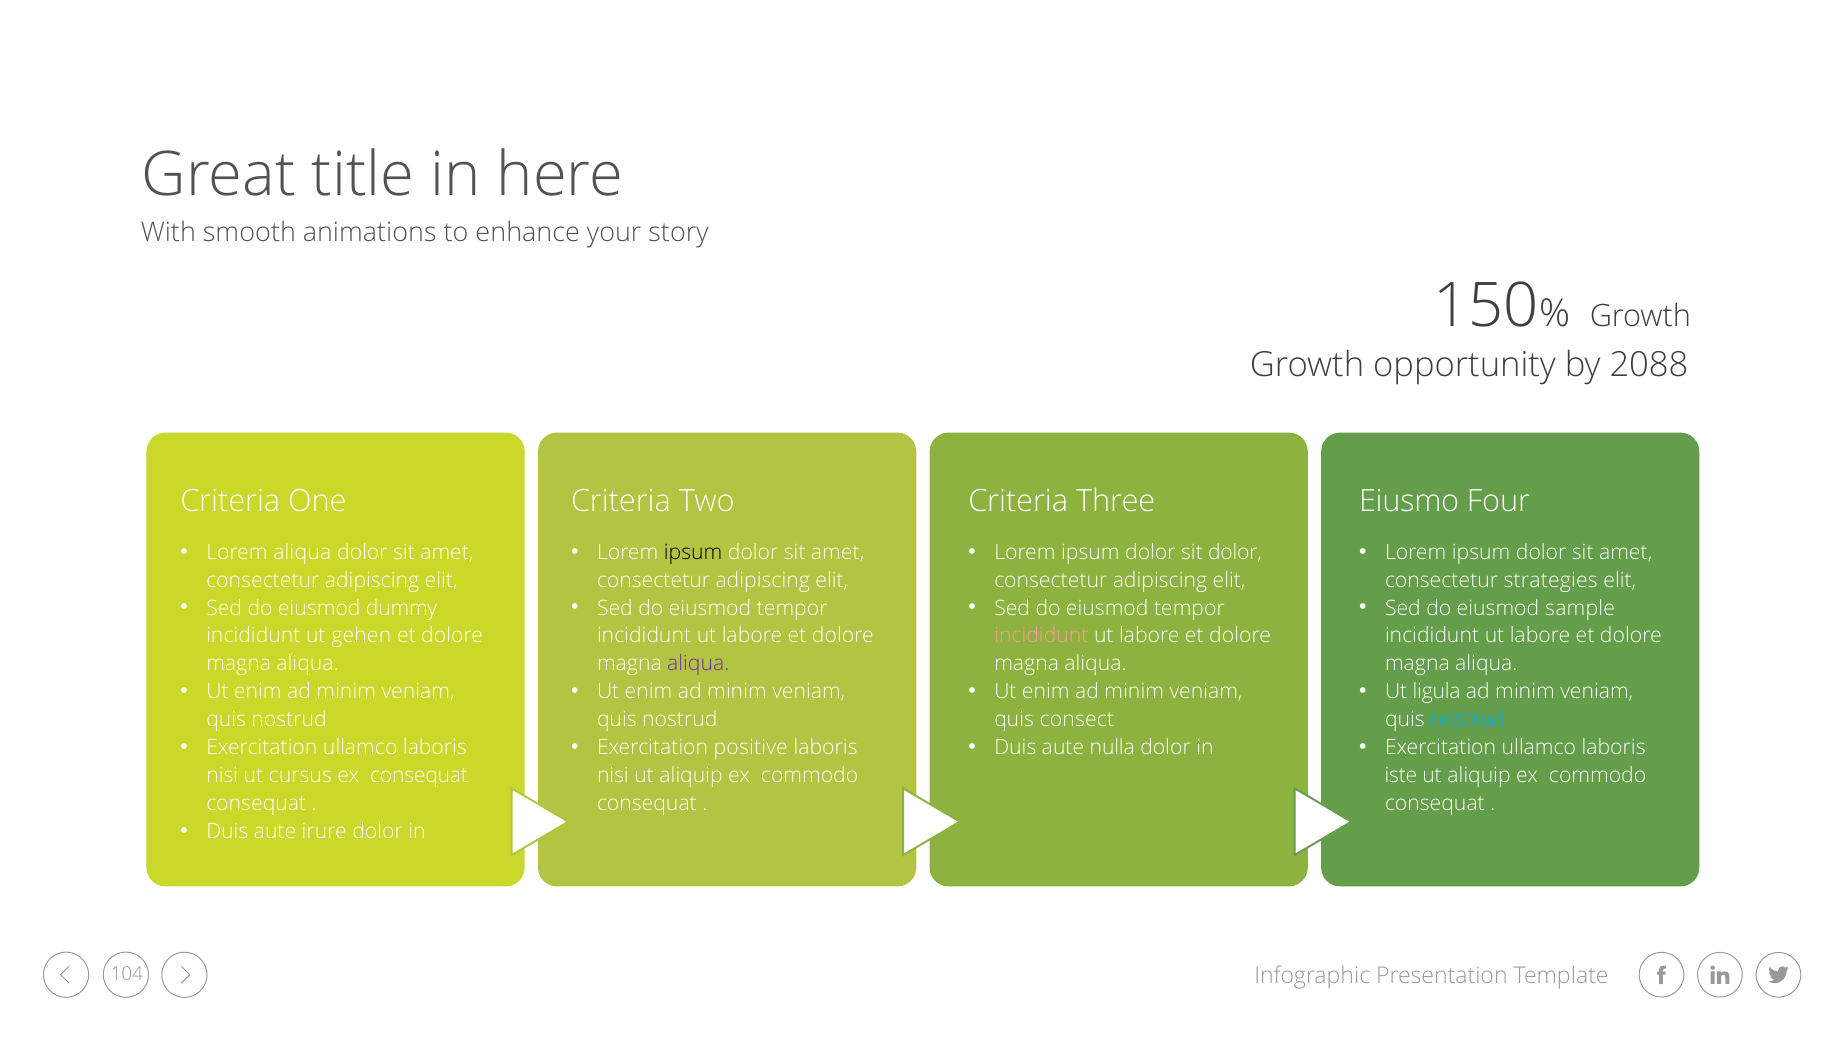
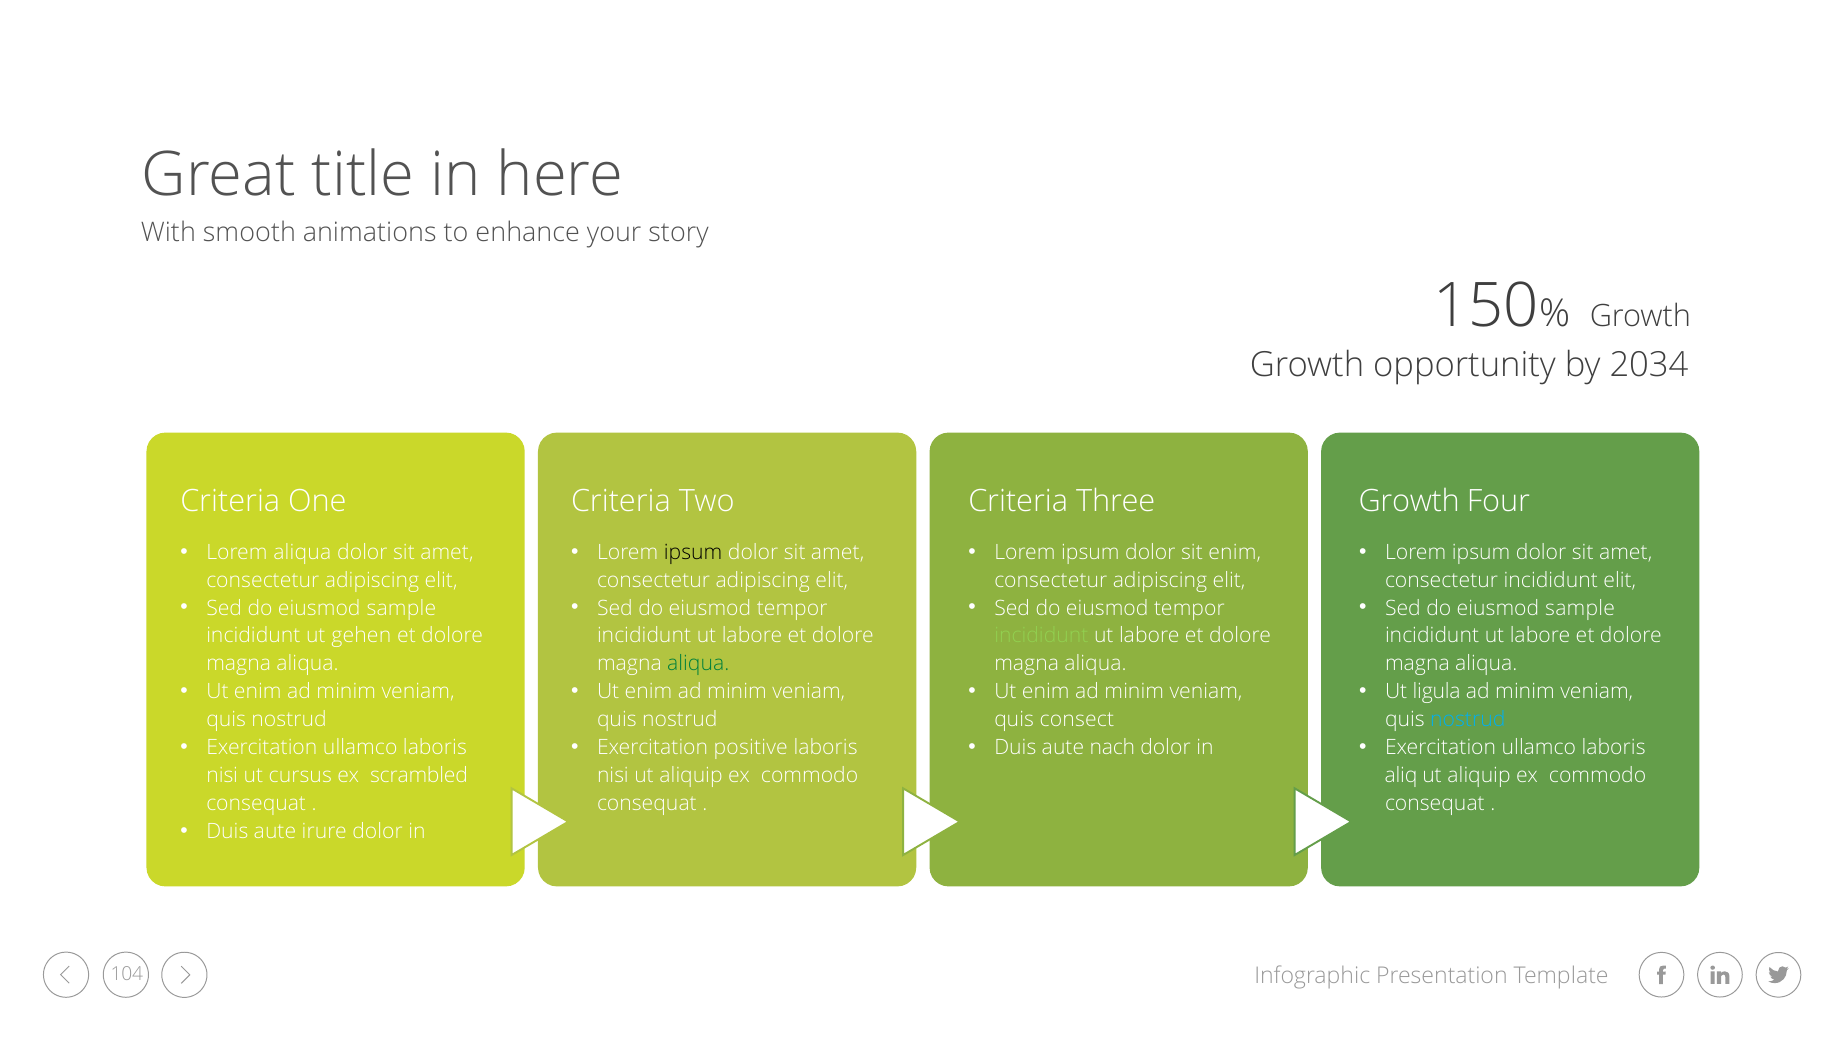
2088: 2088 -> 2034 (1649, 365)
Eiusmo: Eiusmo -> Growth (1409, 501)
sit dolor: dolor -> enim (1235, 552)
consectetur strategies: strategies -> incididunt (1551, 580)
dummy: dummy -> sample (401, 608)
incididunt colour: pink -> light green (1041, 636)
aliqua colour: purple -> green (698, 664)
nulla: nulla -> nach (1112, 748)
ex consequat: consequat -> scrambled (419, 776)
iste: iste -> aliq (1401, 776)
